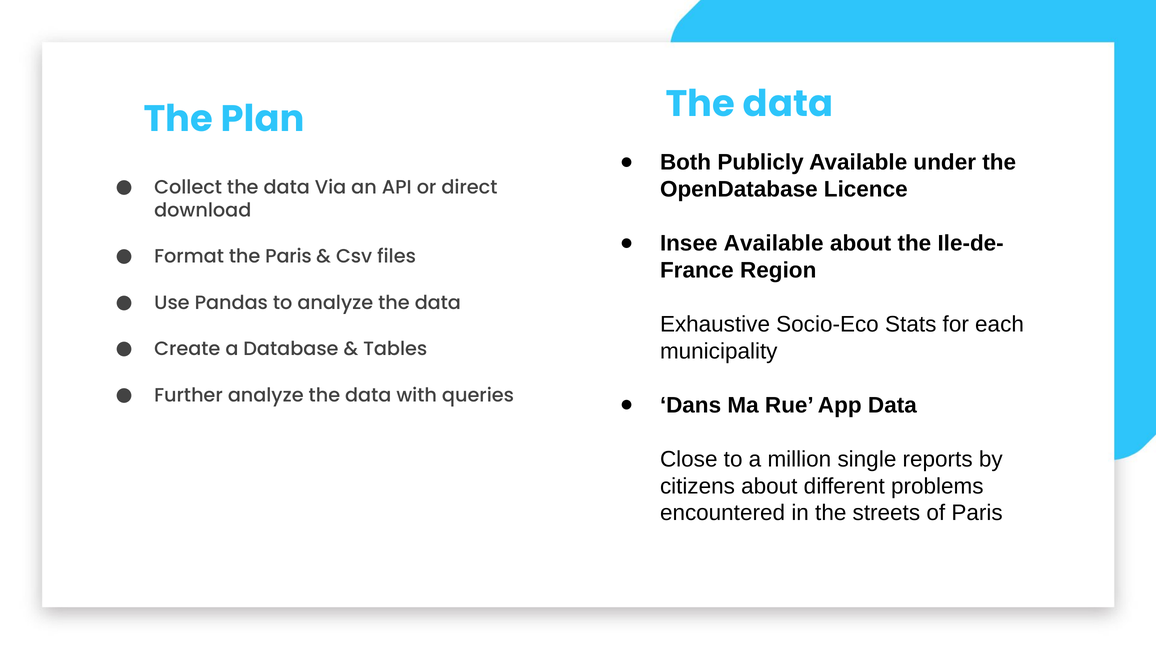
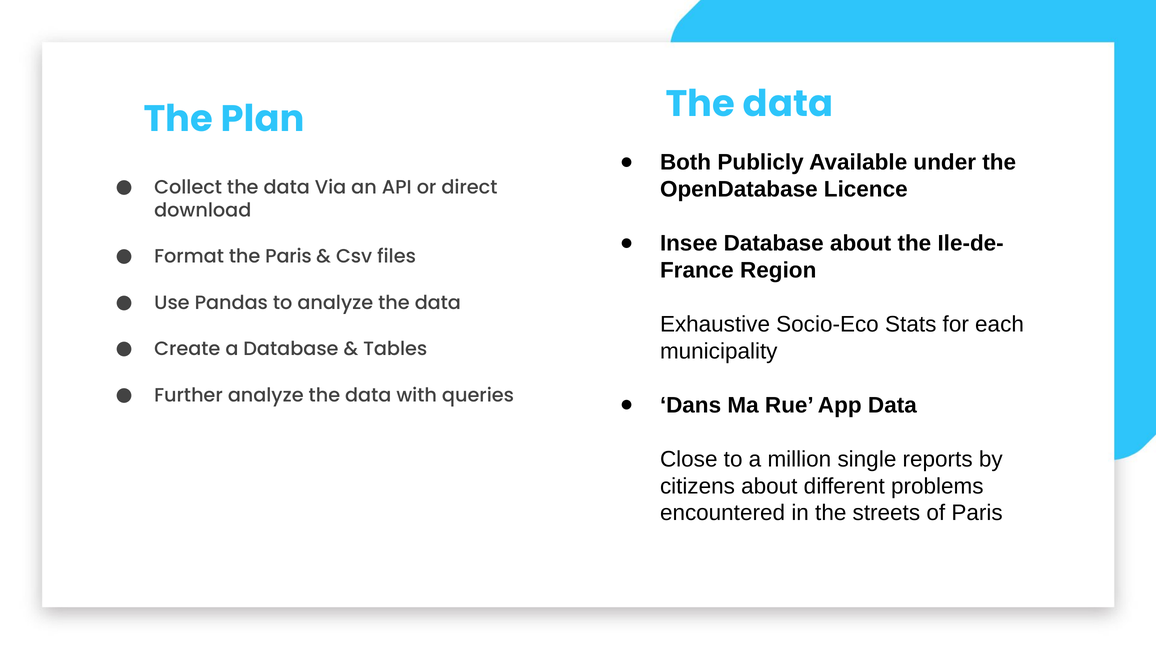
Insee Available: Available -> Database (774, 243)
